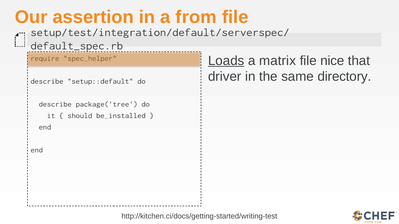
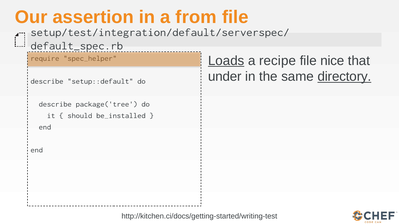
matrix: matrix -> recipe (278, 61)
driver: driver -> under (225, 77)
directory underline: none -> present (344, 77)
